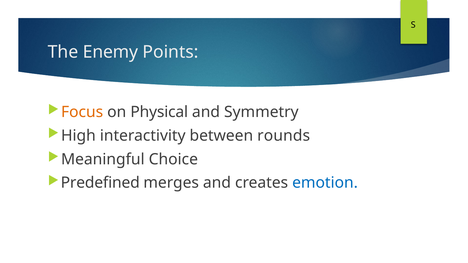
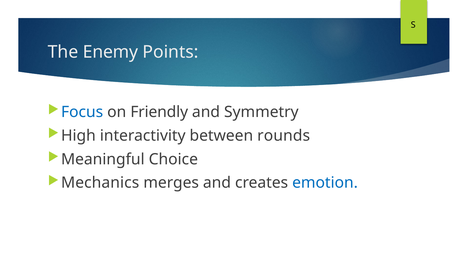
Focus colour: orange -> blue (82, 112)
Physical: Physical -> Friendly (159, 112)
Predefined: Predefined -> Mechanics (100, 183)
